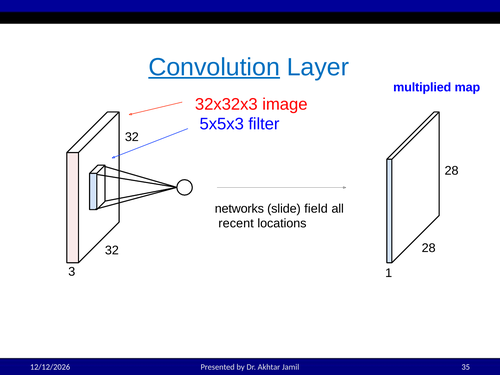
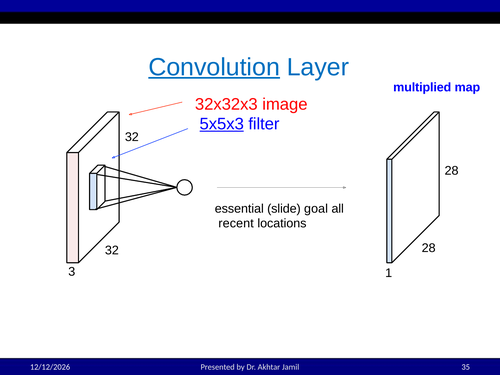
5x5x3 underline: none -> present (222, 124)
networks: networks -> essential (239, 209)
field: field -> goal (316, 209)
